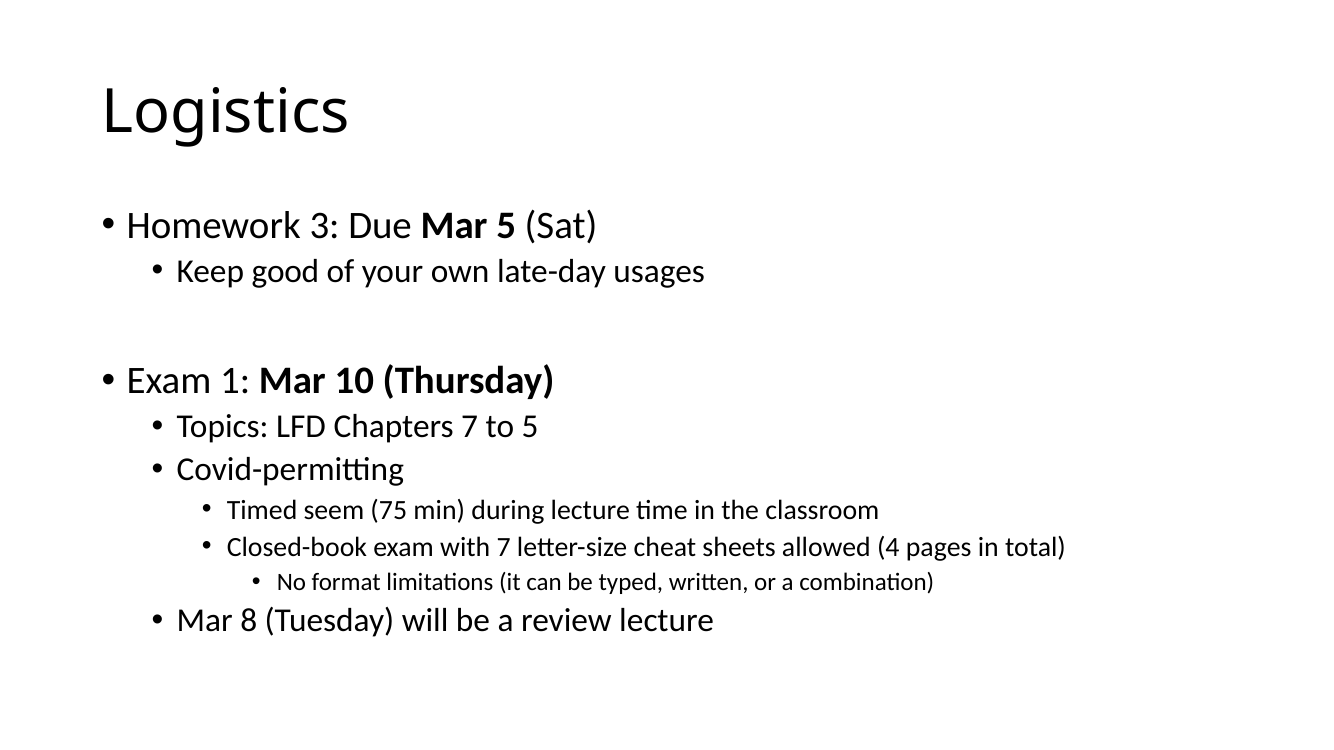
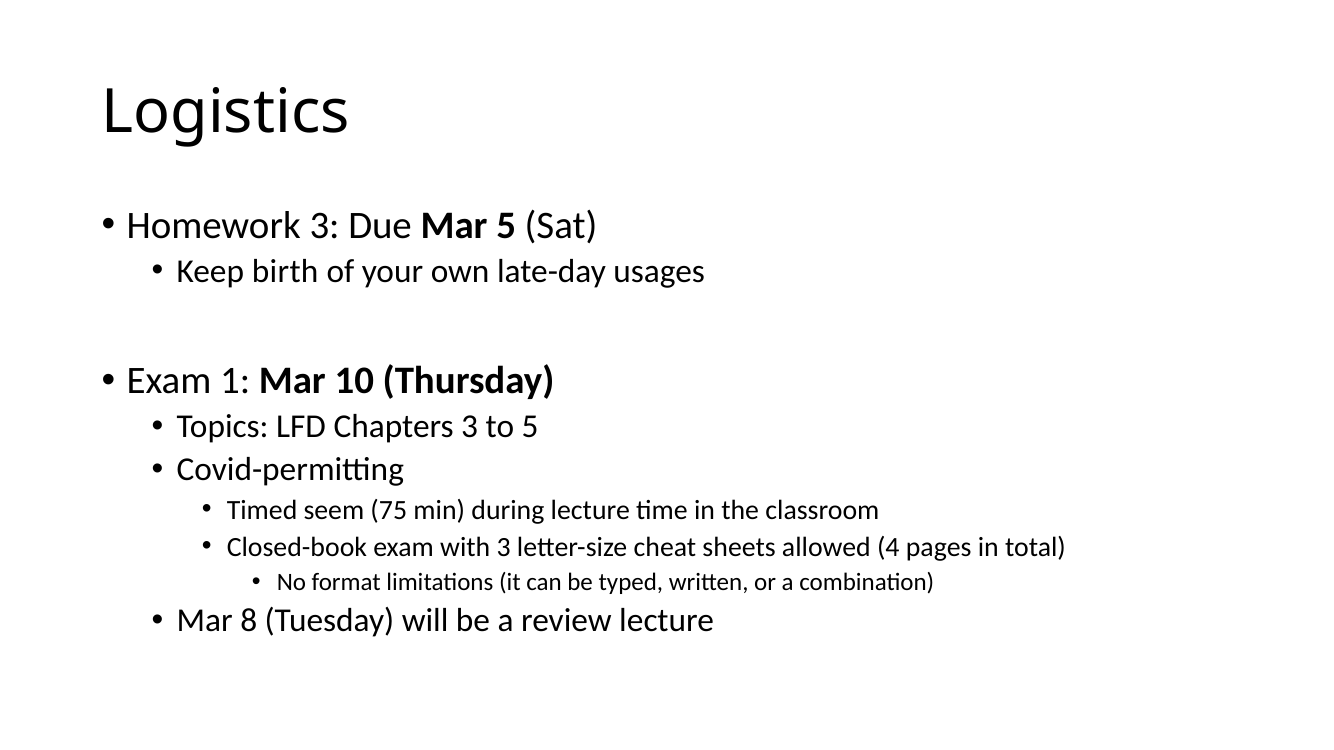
good: good -> birth (285, 271)
Chapters 7: 7 -> 3 (470, 427)
with 7: 7 -> 3 (504, 547)
